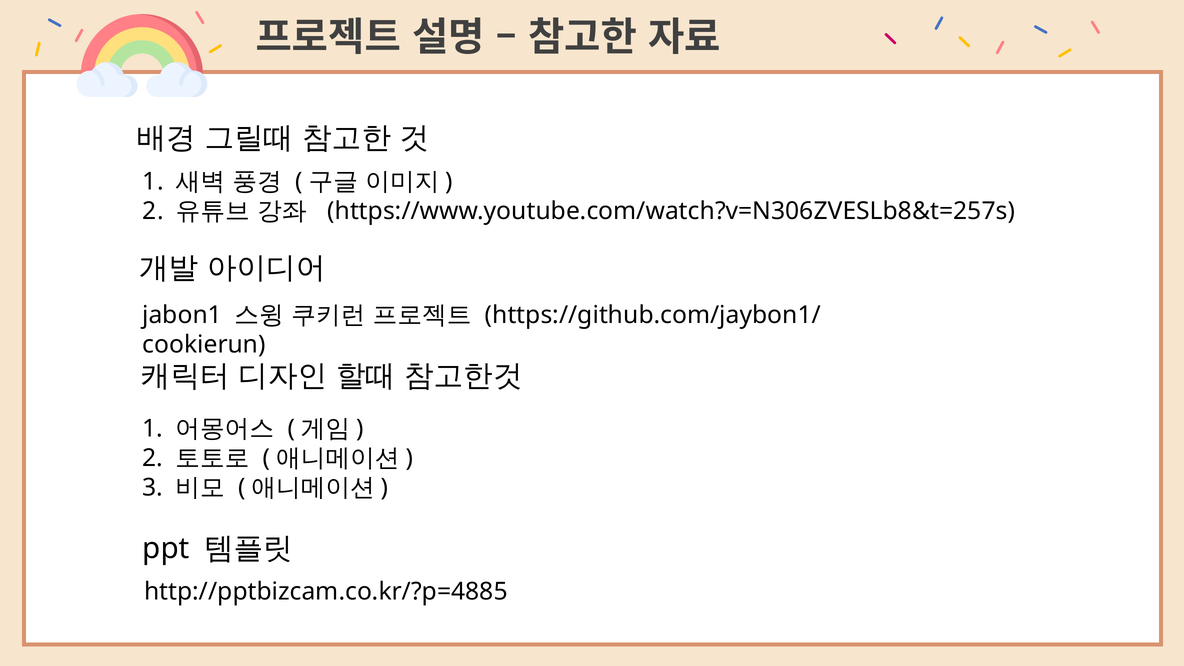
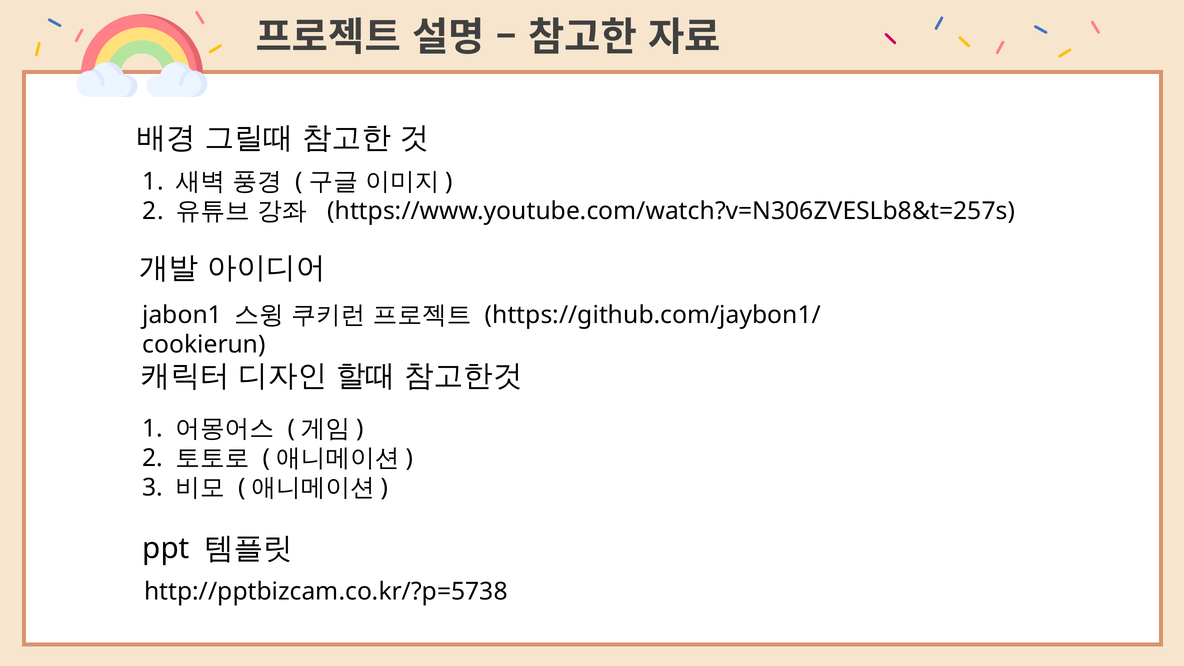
http://pptbizcam.co.kr/?p=4885: http://pptbizcam.co.kr/?p=4885 -> http://pptbizcam.co.kr/?p=5738 (326, 592)
